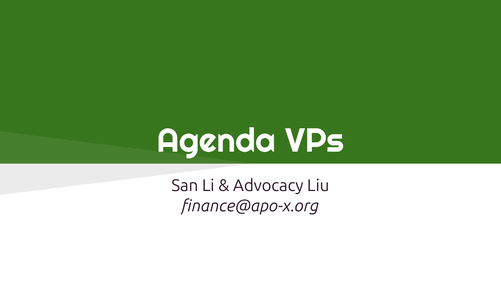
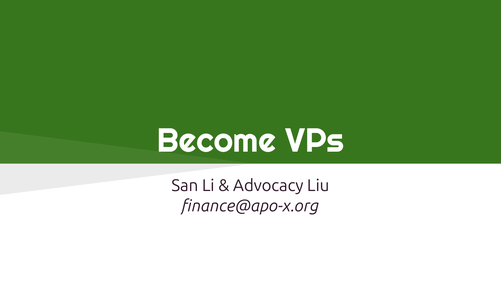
Agenda: Agenda -> Become (216, 141)
